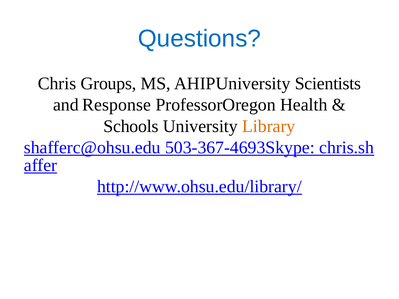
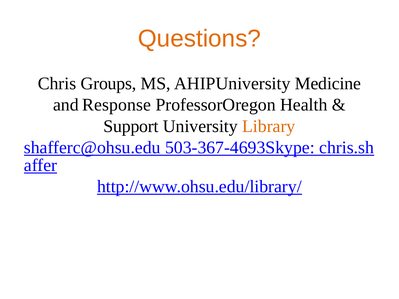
Questions colour: blue -> orange (199, 39)
Scientists: Scientists -> Medicine (328, 84)
Schools: Schools -> Support (131, 126)
